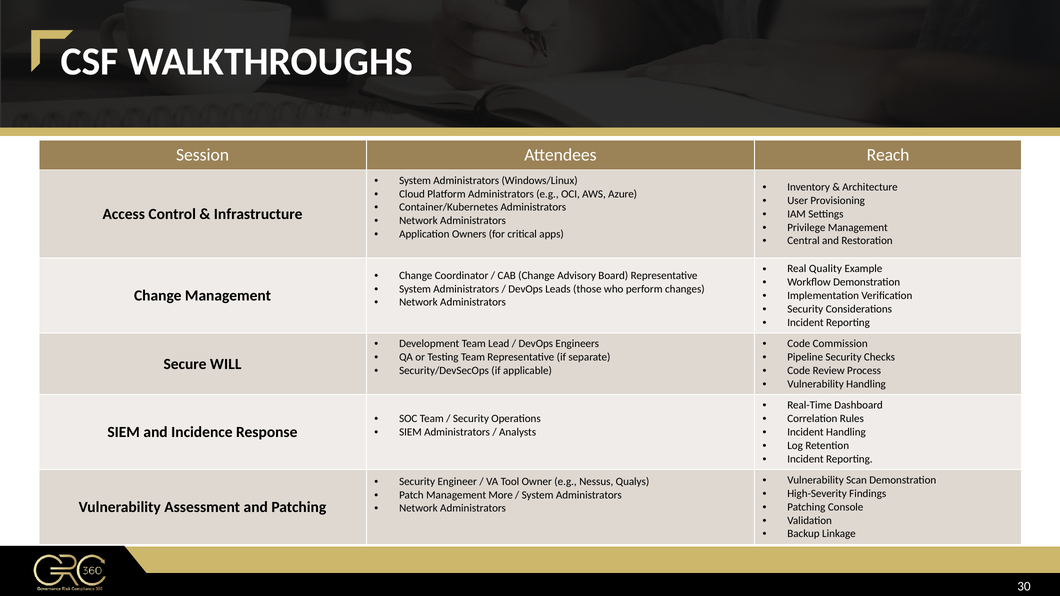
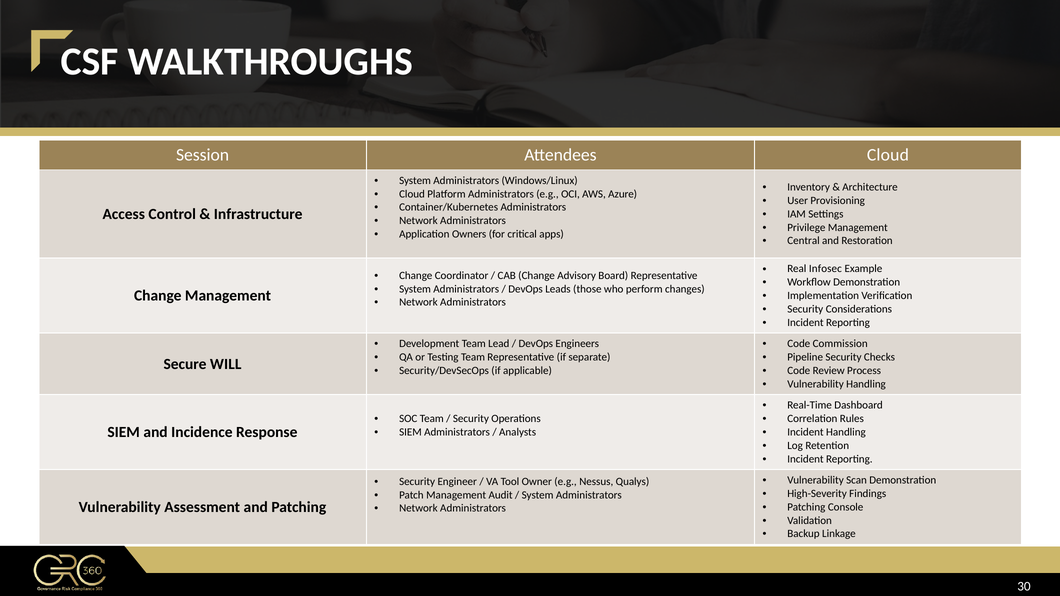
Attendees Reach: Reach -> Cloud (888, 155)
Quality: Quality -> Infosec (825, 269)
More: More -> Audit (501, 495)
